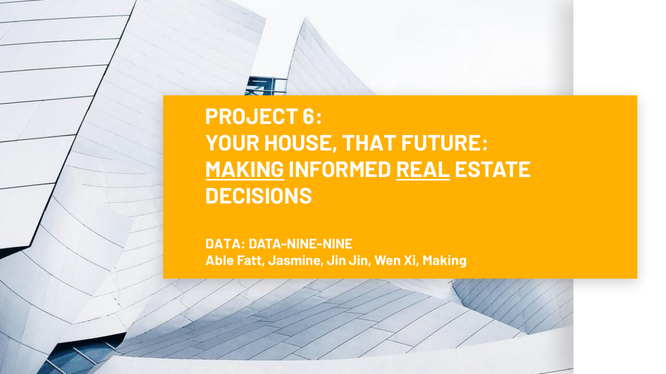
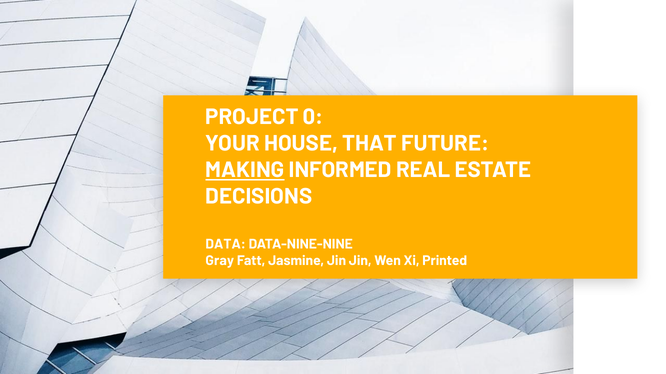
6: 6 -> 0 (313, 117)
REAL underline: present -> none (423, 170)
Able: Able -> Gray (220, 261)
Xi Making: Making -> Printed (445, 261)
